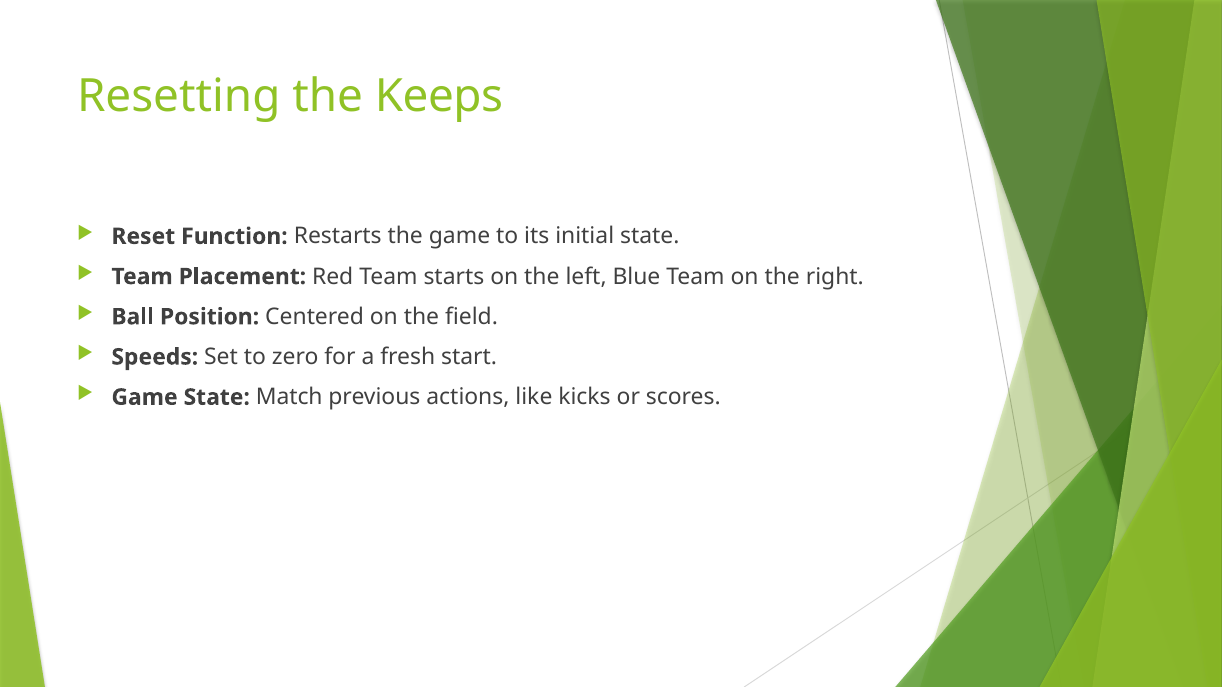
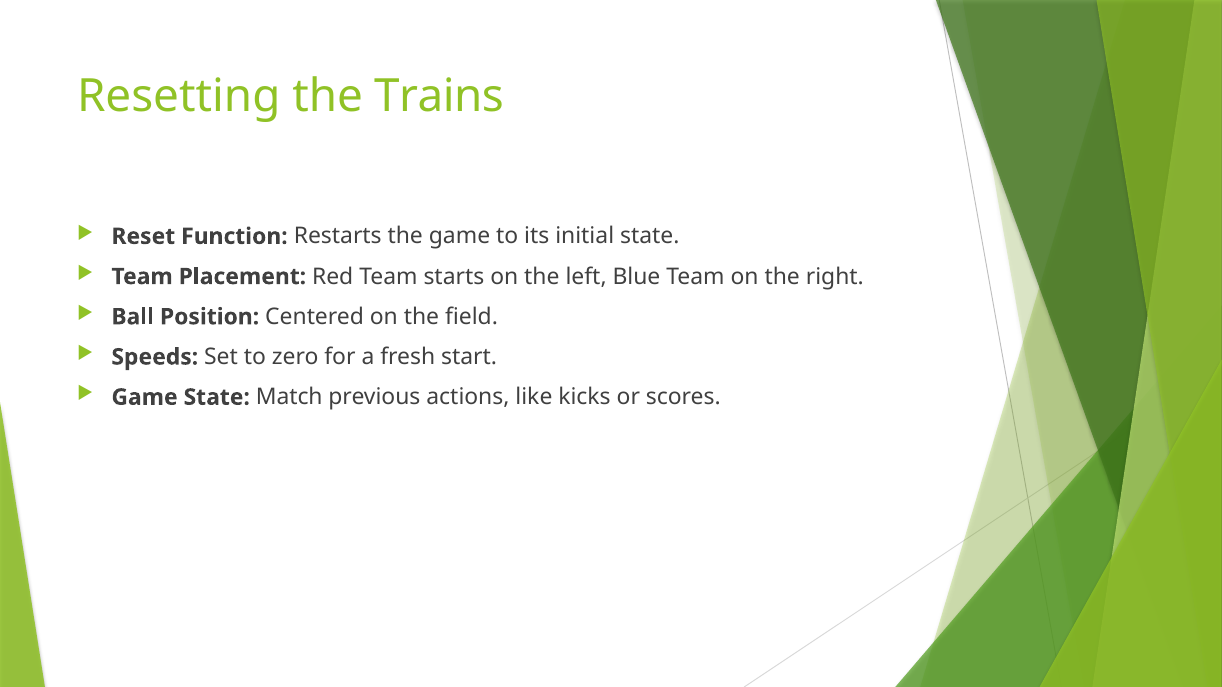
Keeps: Keeps -> Trains (439, 96)
